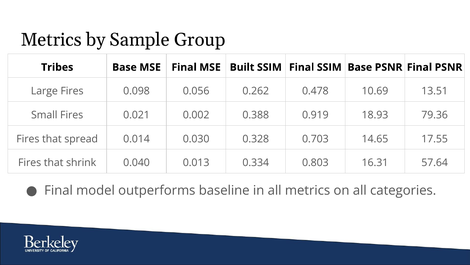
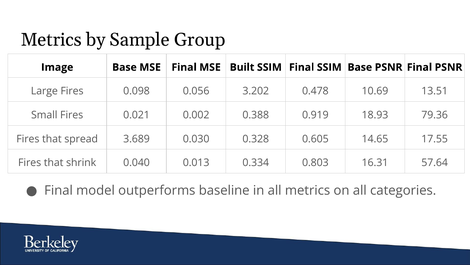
Tribes: Tribes -> Image (57, 67)
0.262: 0.262 -> 3.202 (256, 91)
0.014: 0.014 -> 3.689 (137, 139)
0.703: 0.703 -> 0.605 (315, 139)
